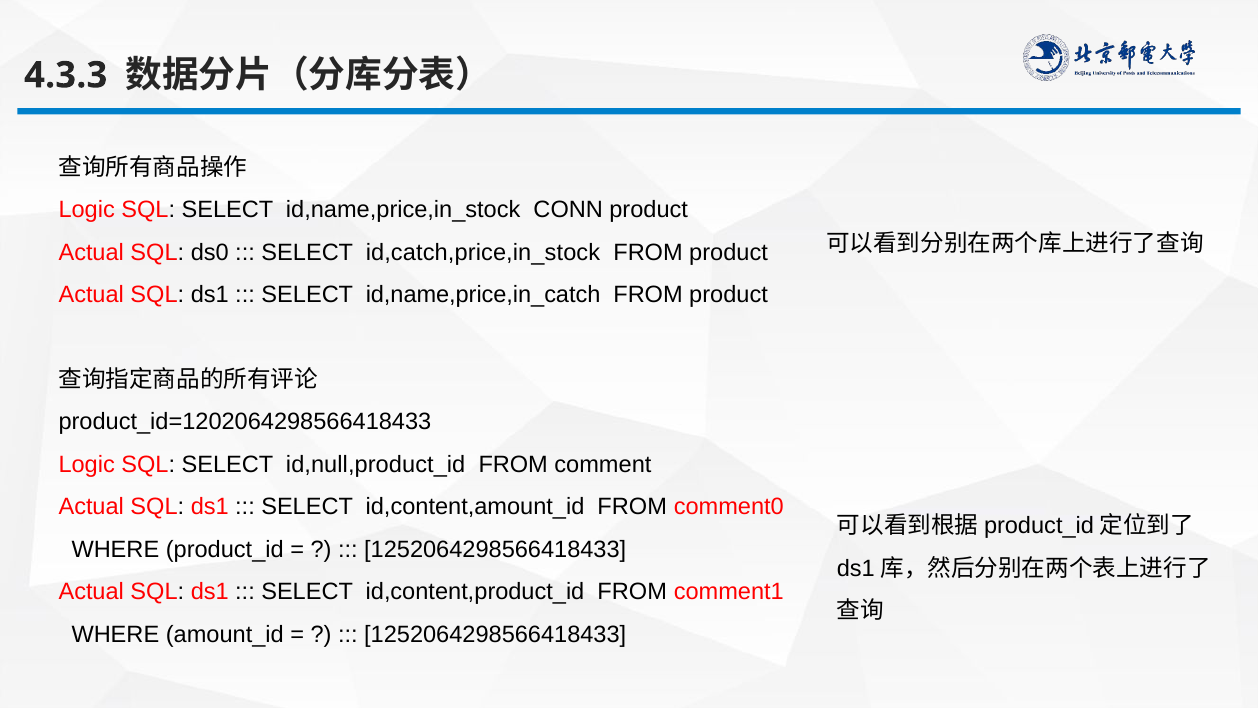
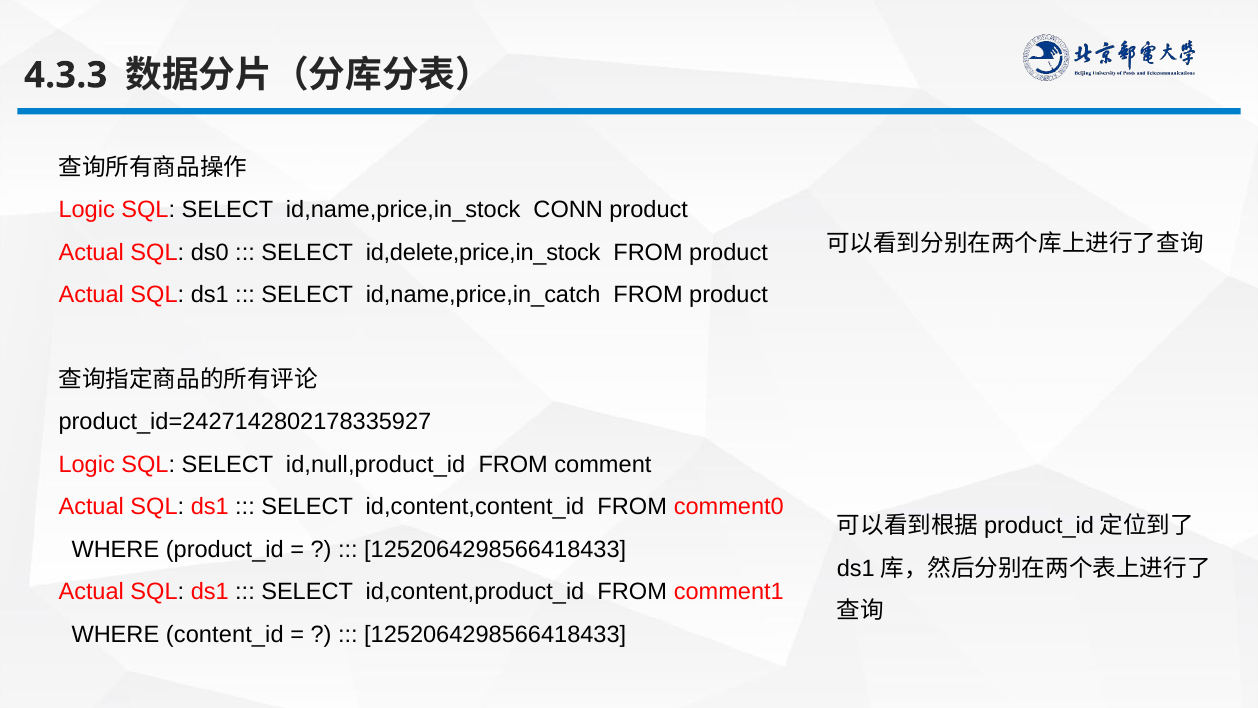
id,catch,price,in_stock: id,catch,price,in_stock -> id,delete,price,in_stock (483, 252)
product_id=1202064298566418433: product_id=1202064298566418433 -> product_id=2427142802178335927 (245, 422)
id,content,amount_id: id,content,amount_id -> id,content,content_id (475, 507)
amount_id: amount_id -> content_id (225, 634)
